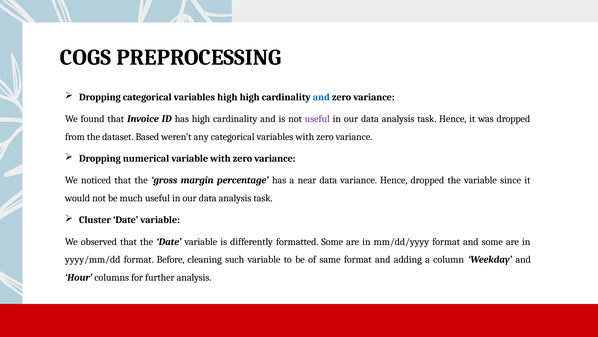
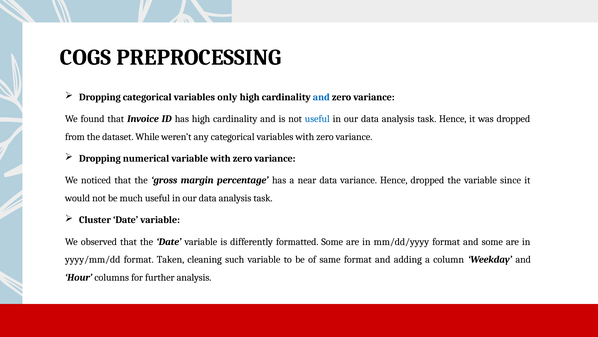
variables high: high -> only (227, 97)
useful colour: purple -> blue (317, 119)
Based: Based -> While (147, 137)
Before: Before -> Taken (171, 259)
